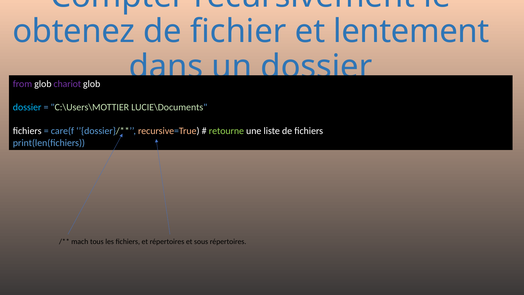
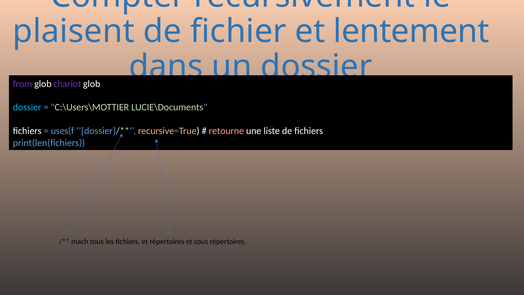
obtenez: obtenez -> plaisent (74, 31)
care(f: care(f -> uses(f (62, 131)
retourne colour: light green -> pink (226, 131)
